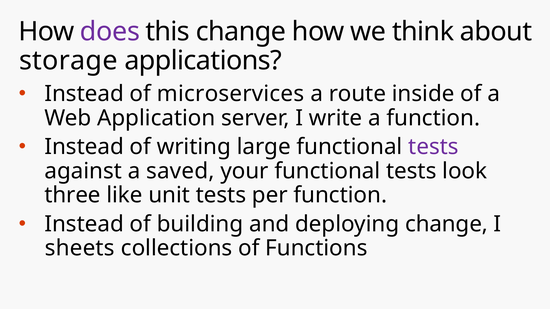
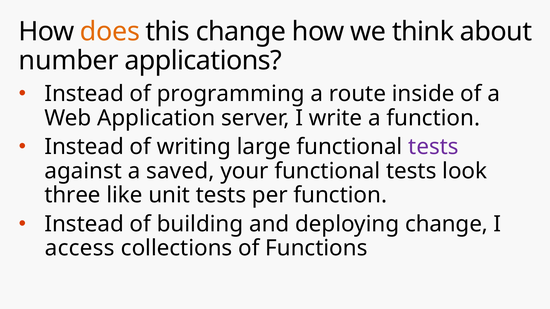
does colour: purple -> orange (110, 31)
storage: storage -> number (69, 61)
microservices: microservices -> programming (231, 94)
sheets: sheets -> access (80, 248)
